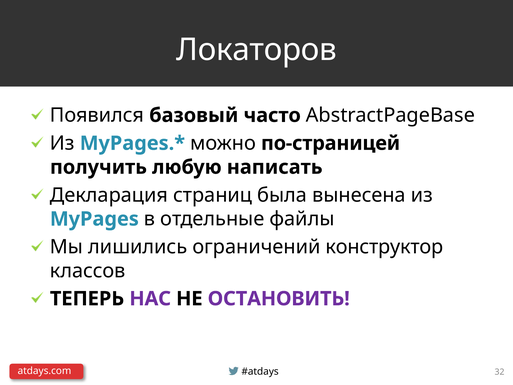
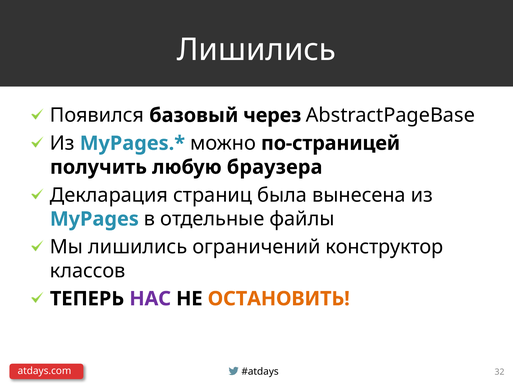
Локаторов: Локаторов -> Лишились (256, 50)
часто: часто -> через (272, 115)
написать: написать -> браузера (275, 167)
ОСТАНОВИТЬ colour: purple -> orange (279, 299)
